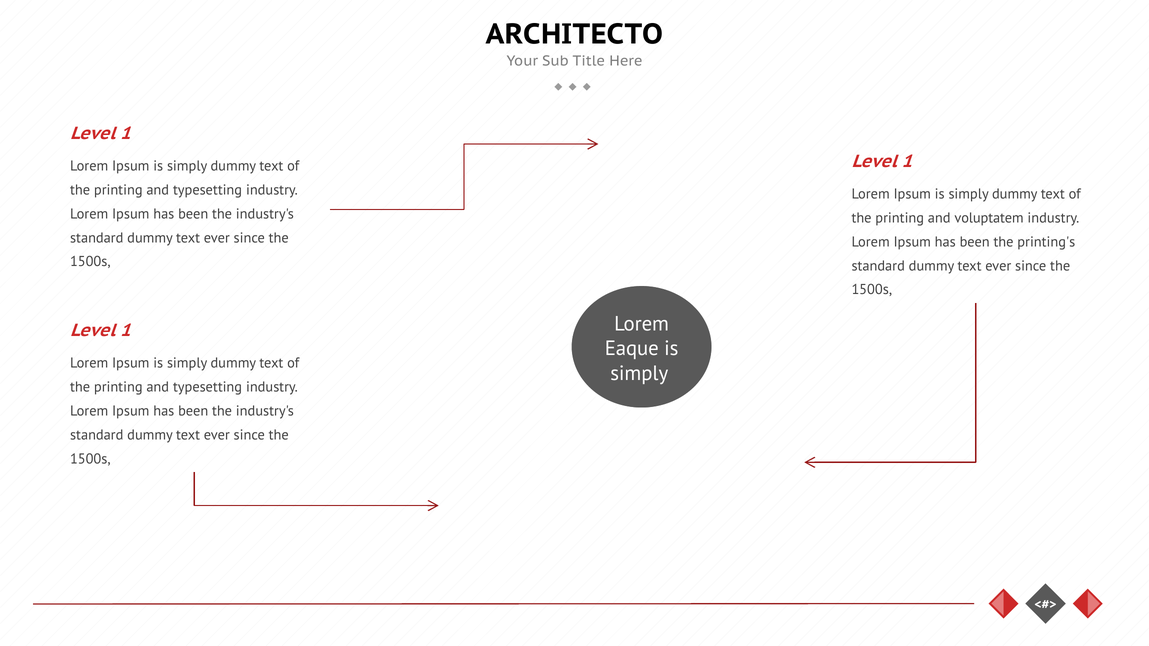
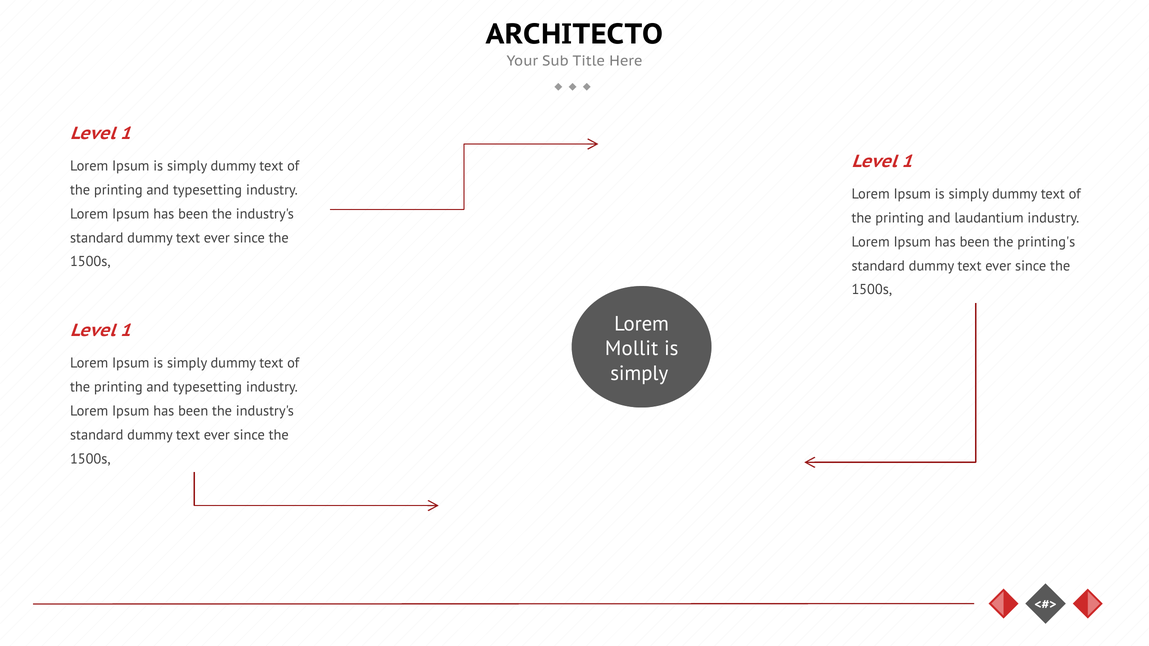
voluptatem: voluptatem -> laudantium (989, 218)
Eaque: Eaque -> Mollit (632, 349)
